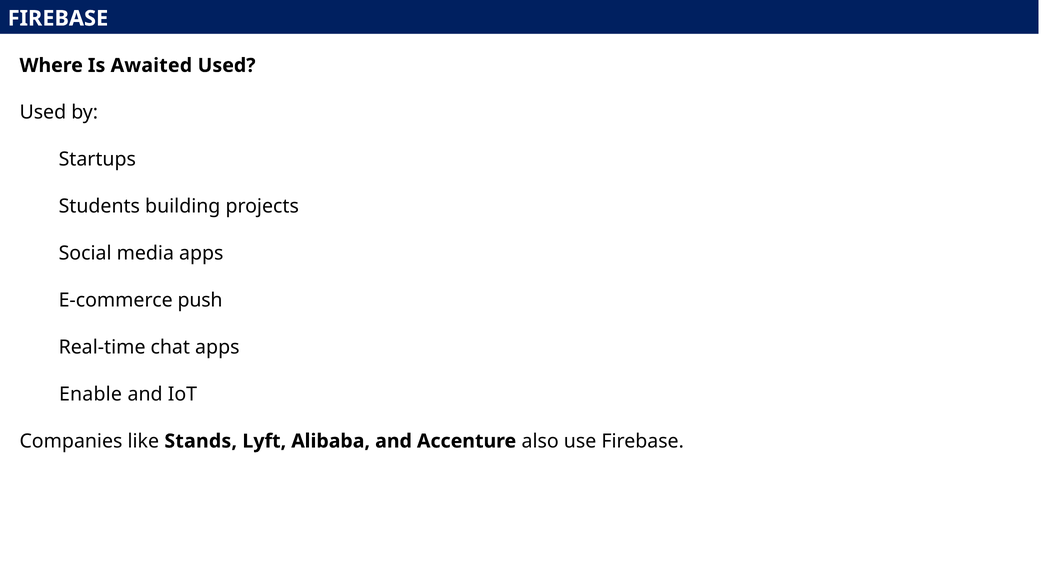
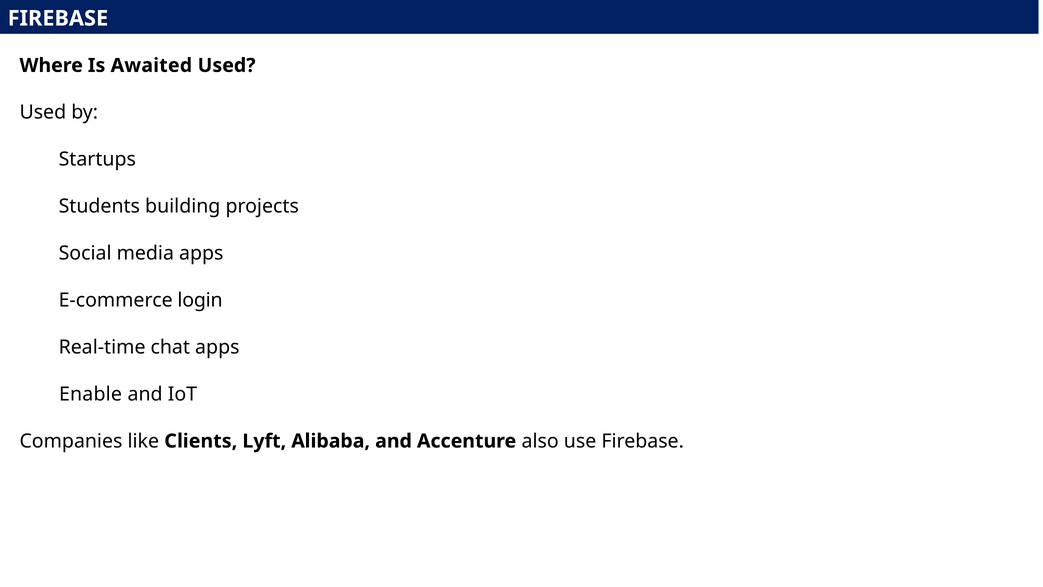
push: push -> login (200, 300)
Stands: Stands -> Clients (201, 441)
